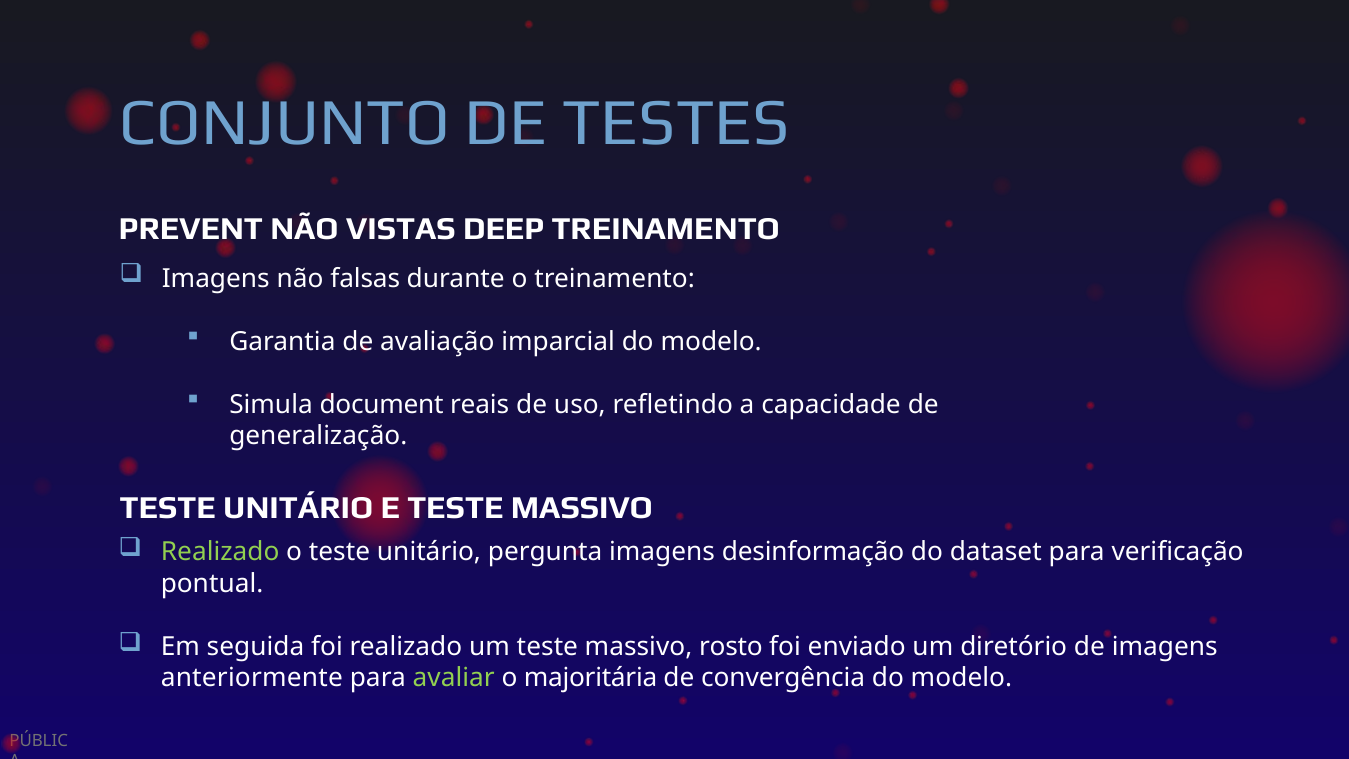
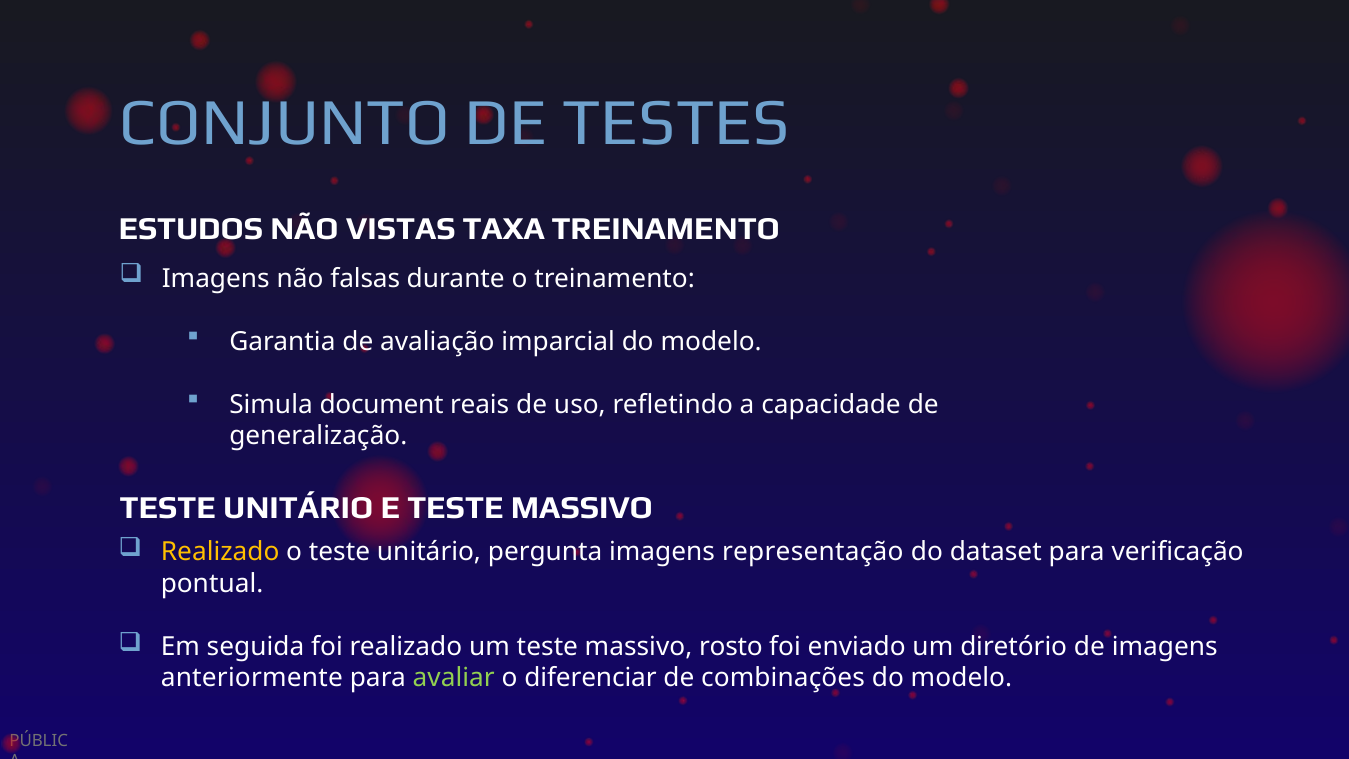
PREVENT: PREVENT -> ESTUDOS (191, 229)
DEEP: DEEP -> TAXA (504, 229)
Realizado colour: light green -> yellow (220, 552)
desinformação: desinformação -> representação (813, 552)
majoritária: majoritária -> diferenciar (590, 678)
convergência: convergência -> combinações (783, 678)
